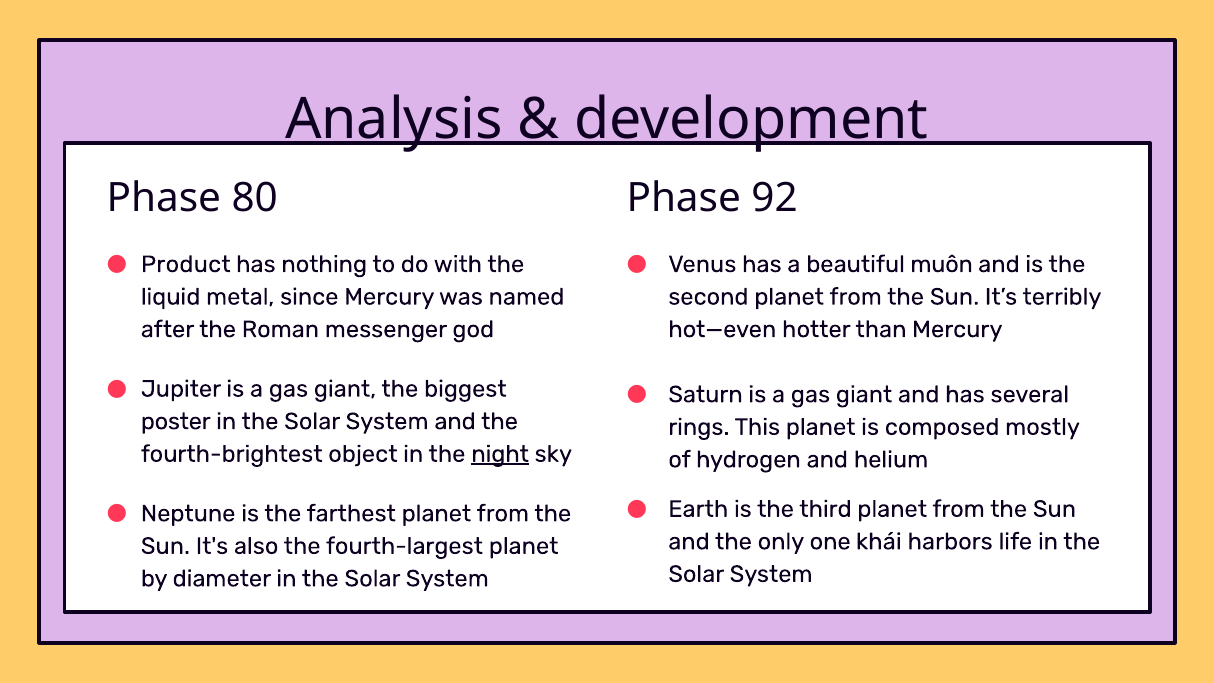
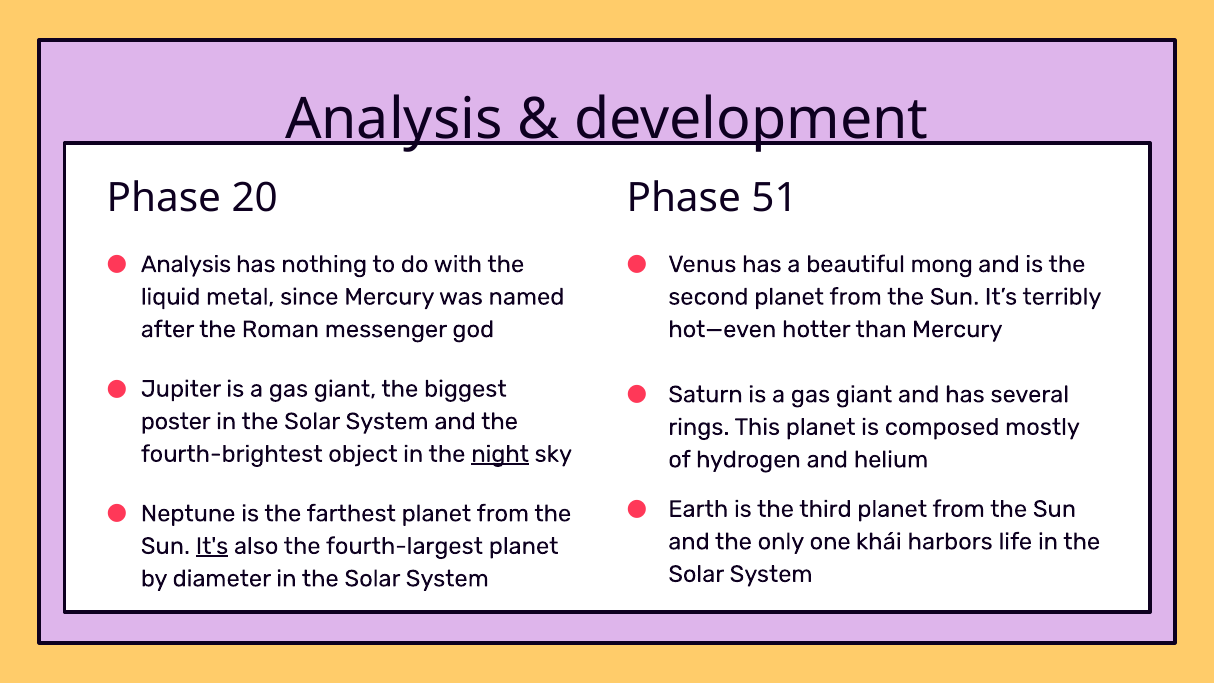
80: 80 -> 20 (255, 198)
92: 92 -> 51 (775, 198)
Product: Product -> Analysis (186, 264)
muốn: muốn -> mong (942, 264)
It's underline: none -> present (212, 546)
